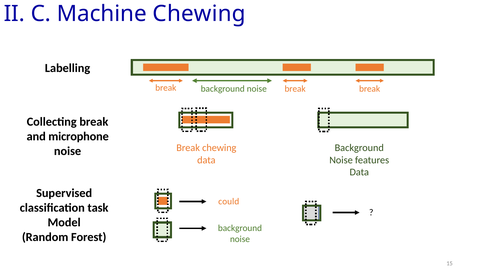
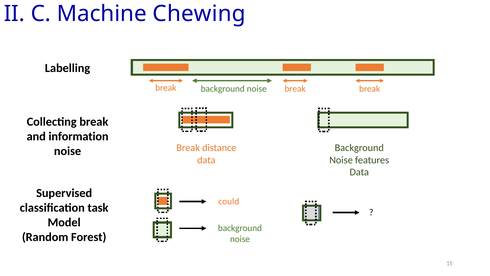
microphone: microphone -> information (79, 136)
Break chewing: chewing -> distance (219, 148)
